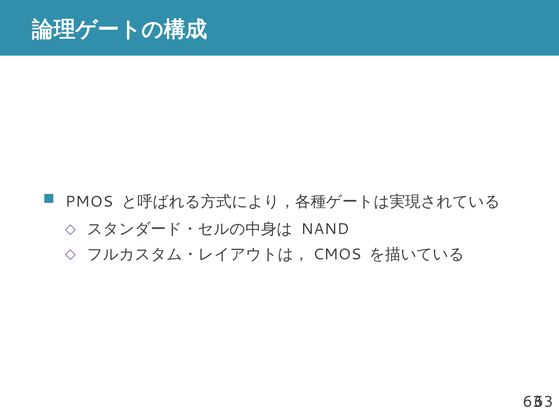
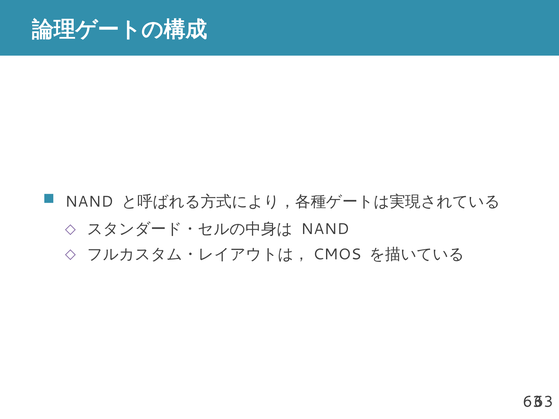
PMOS: PMOS -> NAND (89, 202)
